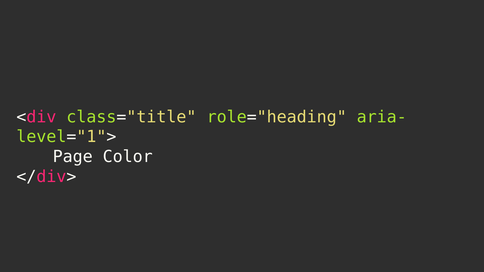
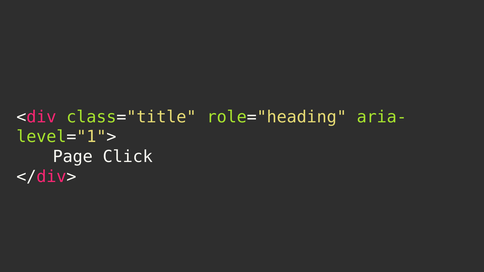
Color: Color -> Click (128, 157)
